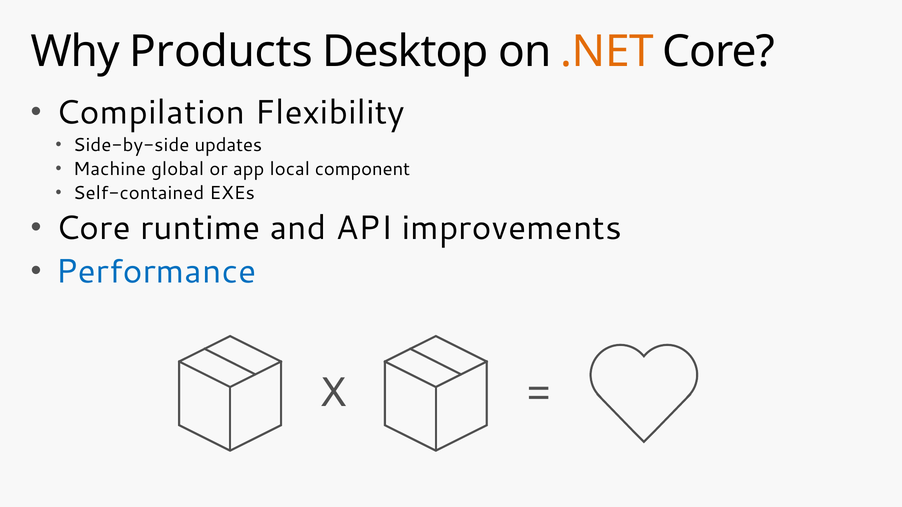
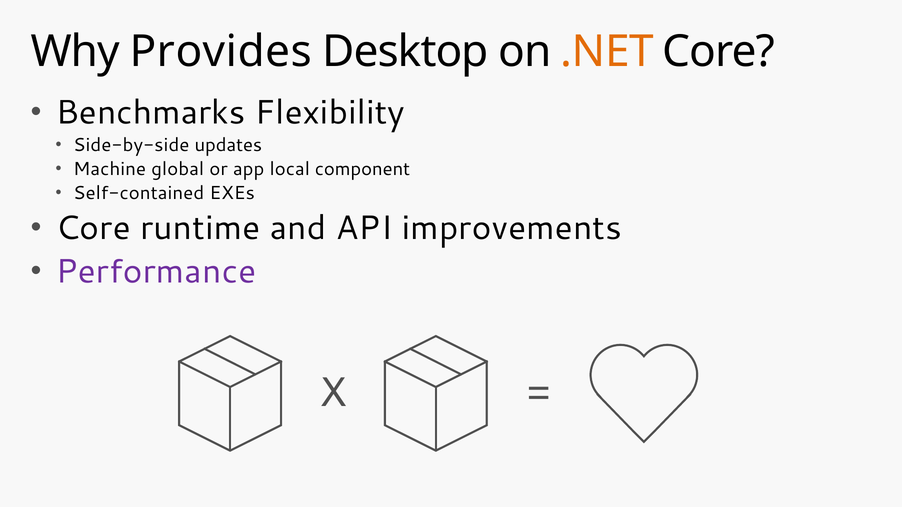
Products: Products -> Provides (221, 52)
Compilation: Compilation -> Benchmarks (151, 113)
Performance colour: blue -> purple (156, 272)
